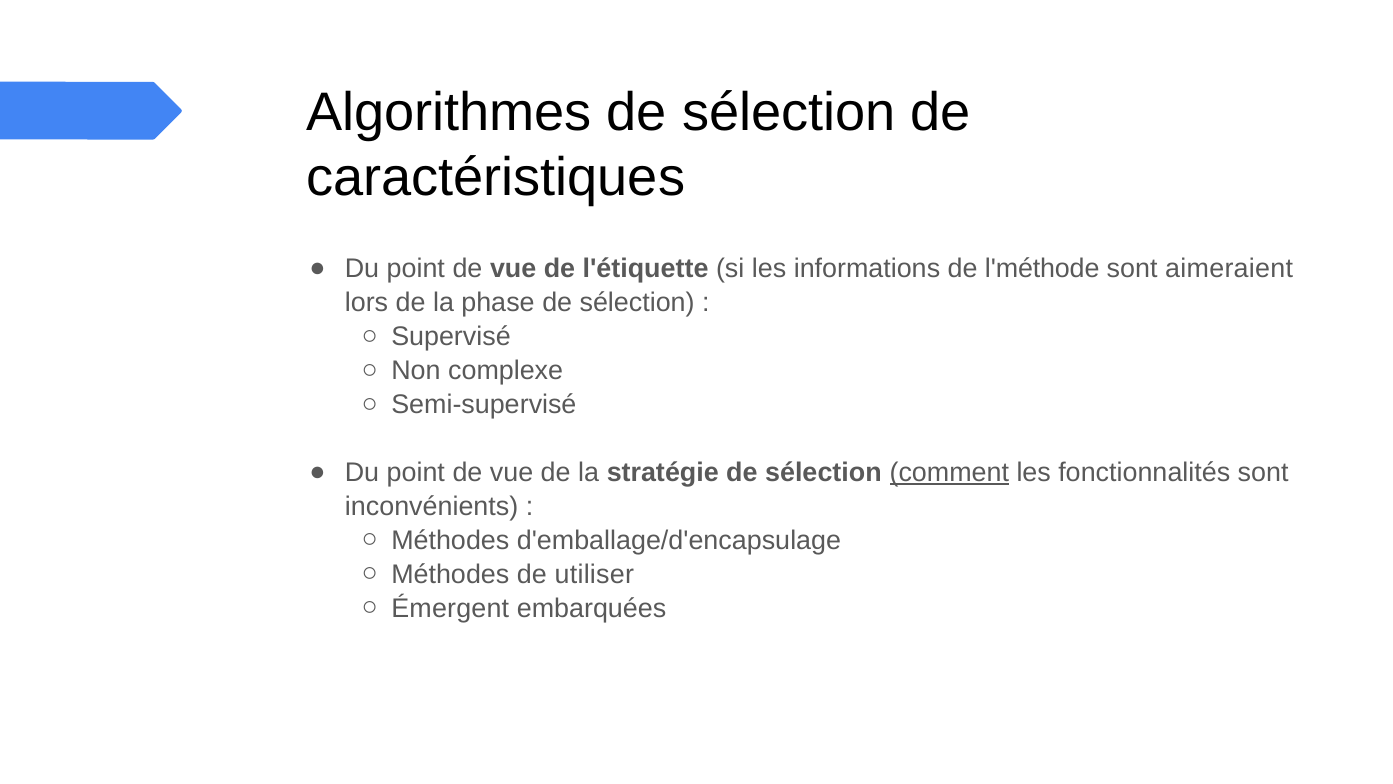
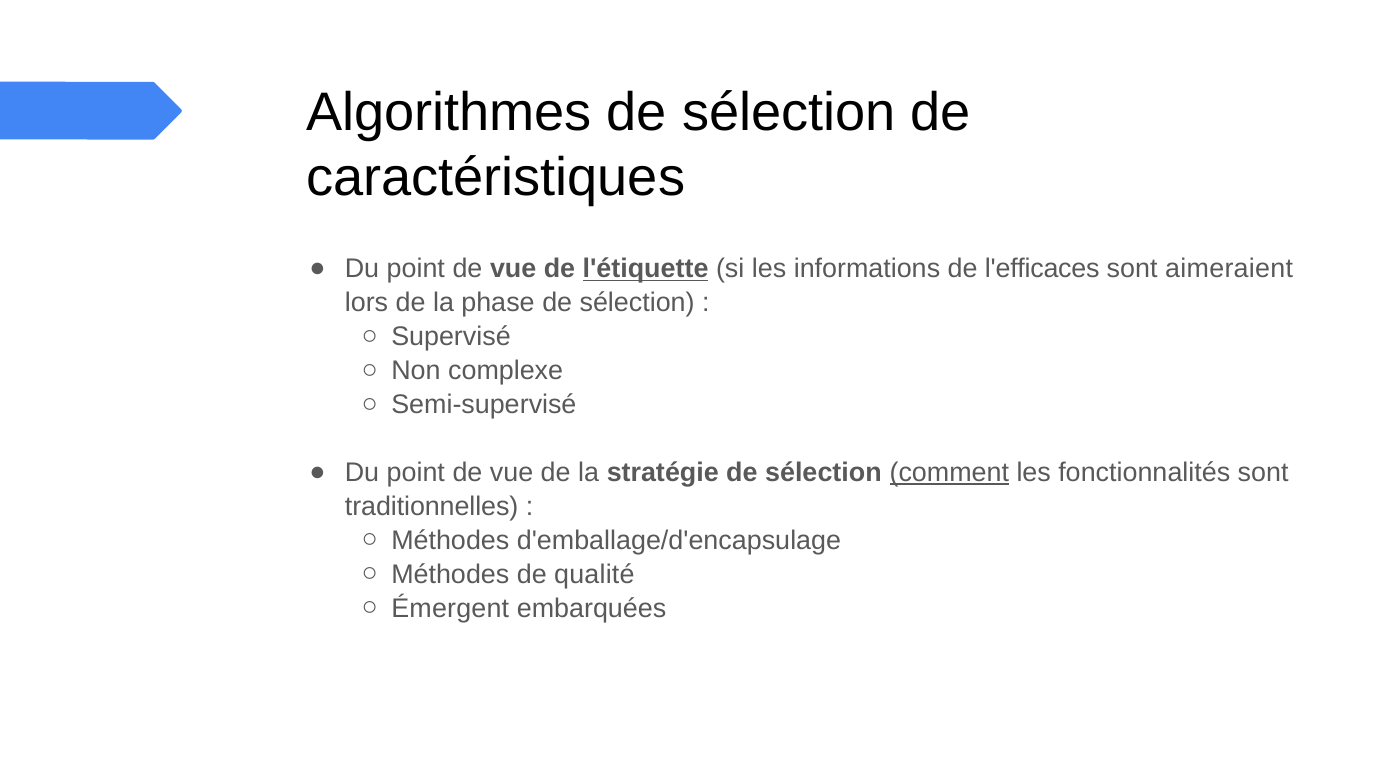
l'étiquette underline: none -> present (646, 269)
l'méthode: l'méthode -> l'efficaces (1042, 269)
inconvénients: inconvénients -> traditionnelles (432, 506)
utiliser: utiliser -> qualité (594, 574)
